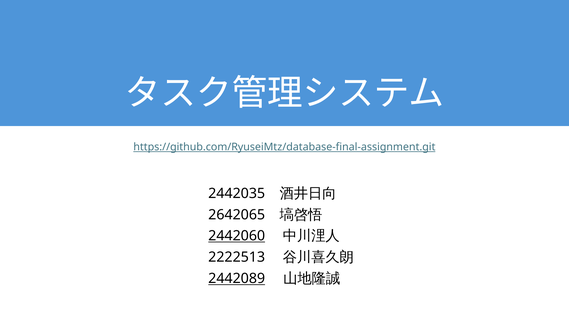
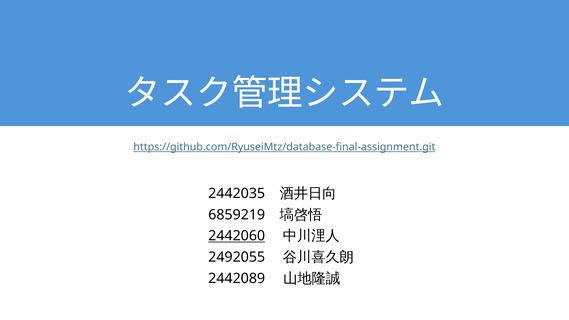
2642065: 2642065 -> 6859219 (237, 215)
2222513: 2222513 -> 2492055 (237, 257)
2442089 underline: present -> none (237, 279)
